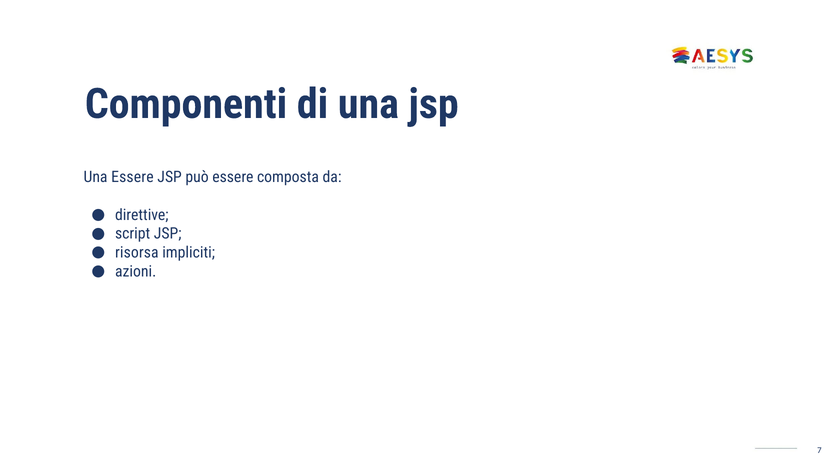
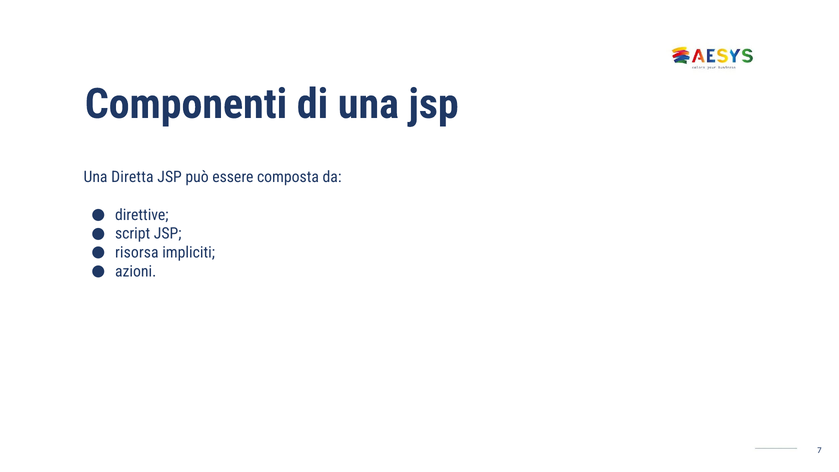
Una Essere: Essere -> Diretta (132, 177)
